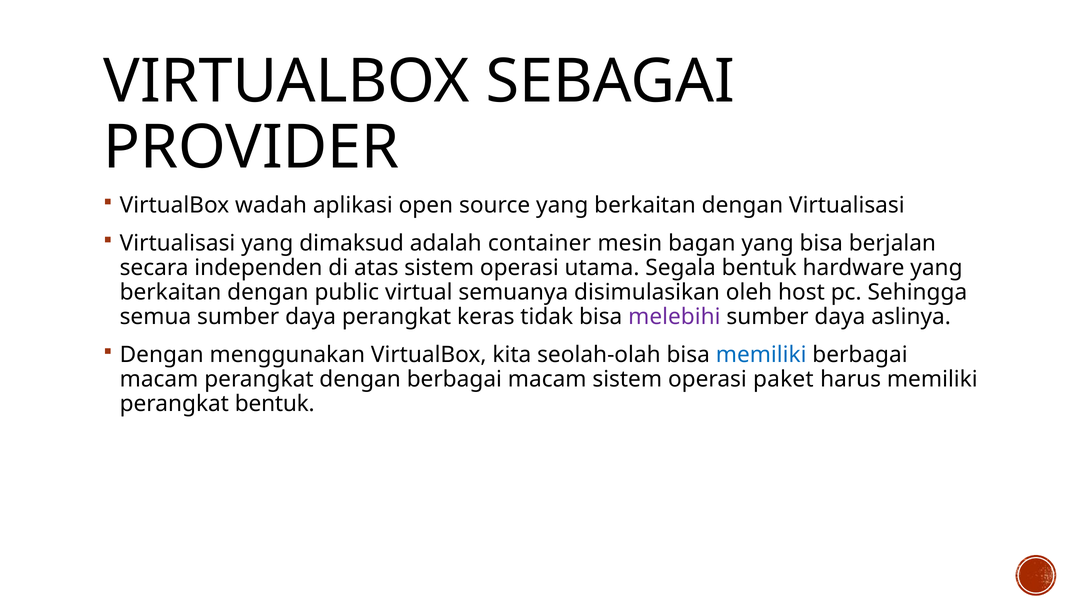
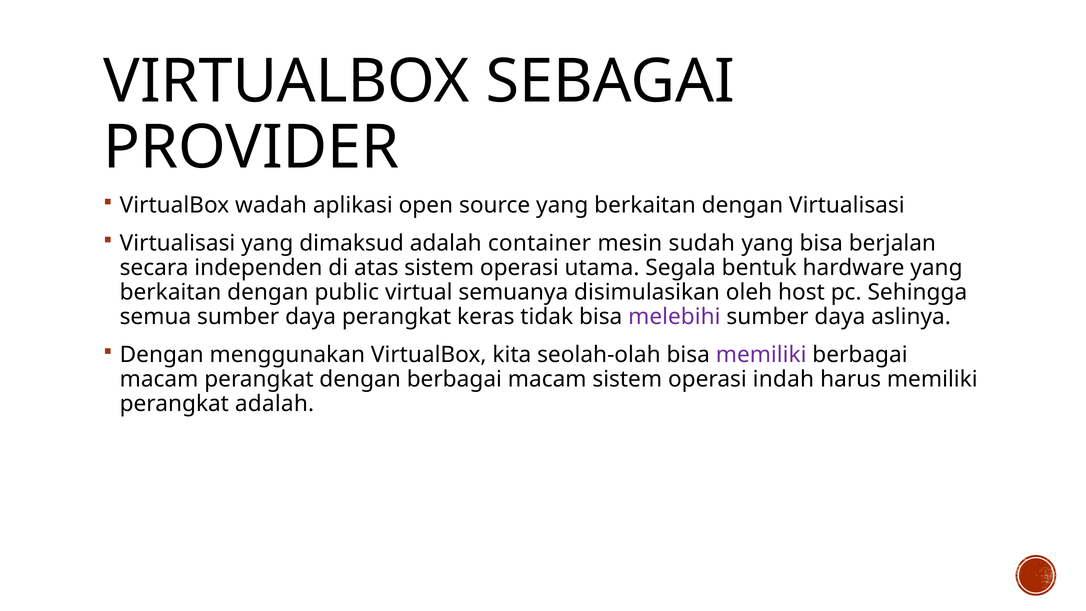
bagan: bagan -> sudah (702, 243)
memiliki colour: blue -> purple (761, 355)
paket: paket -> indah (783, 379)
perangkat bentuk: bentuk -> adalah (275, 404)
